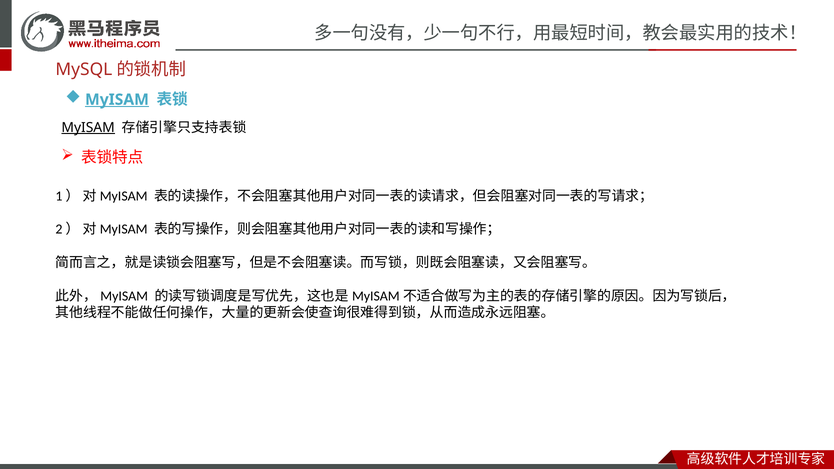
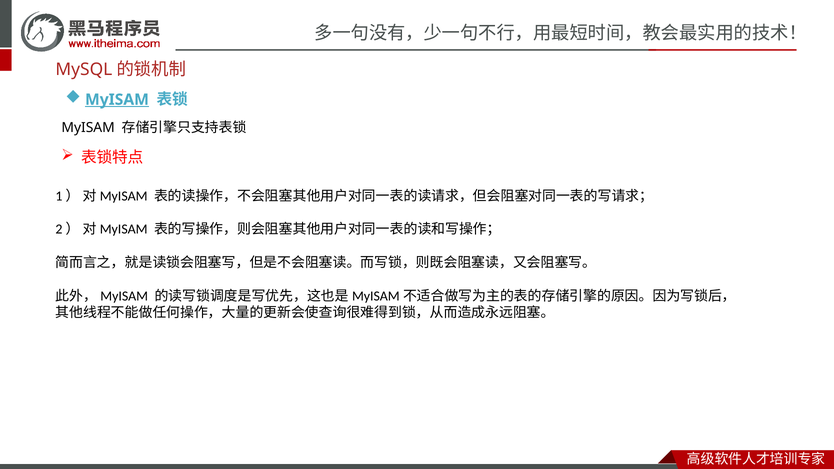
MyISAM underline: present -> none (88, 127)
